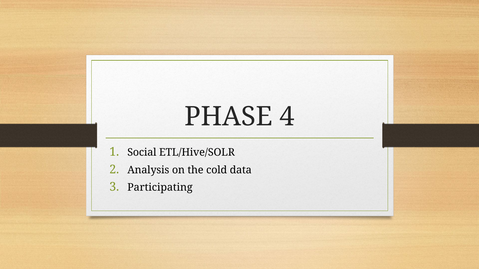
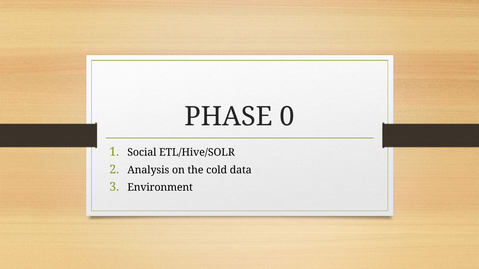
4: 4 -> 0 (287, 117)
Participating: Participating -> Environment (160, 188)
